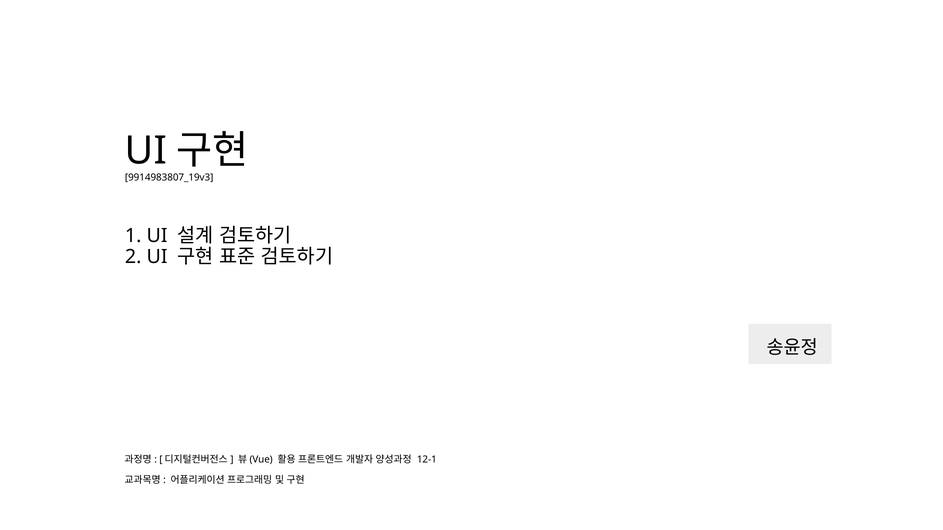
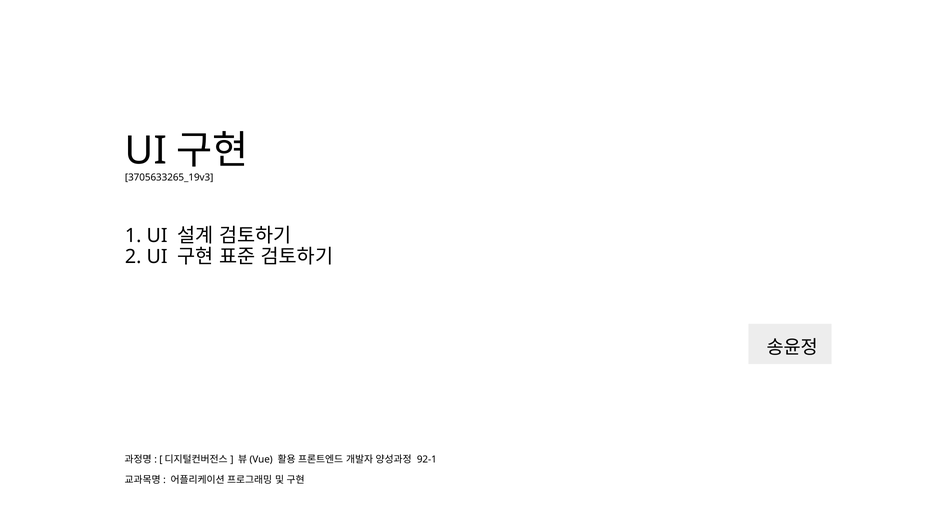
9914983807_19v3: 9914983807_19v3 -> 3705633265_19v3 (169, 178)
12-1: 12-1 -> 92-1 (427, 460)
